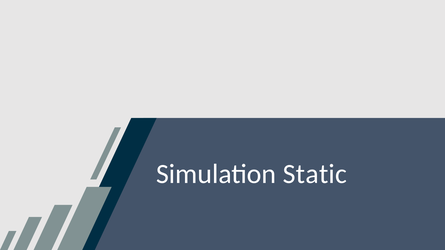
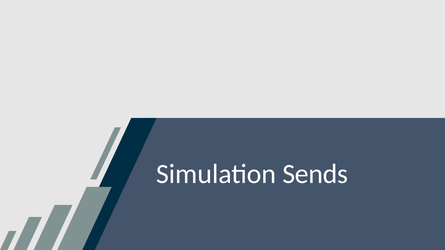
Static: Static -> Sends (315, 174)
